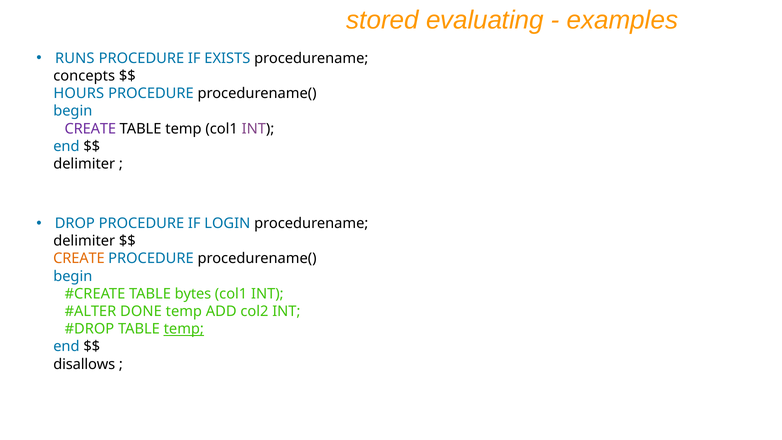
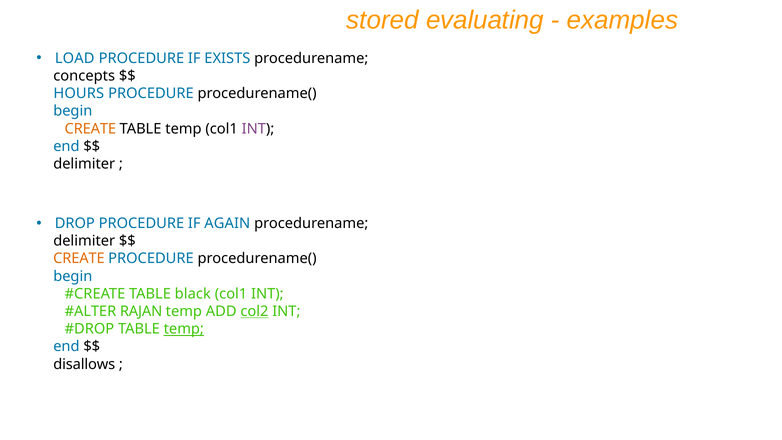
RUNS: RUNS -> LOAD (75, 58)
CREATE colour: purple -> orange (90, 129)
LOGIN: LOGIN -> AGAIN (227, 223)
bytes: bytes -> black (193, 294)
DONE: DONE -> RAJAN (141, 311)
col2 underline: none -> present (254, 311)
